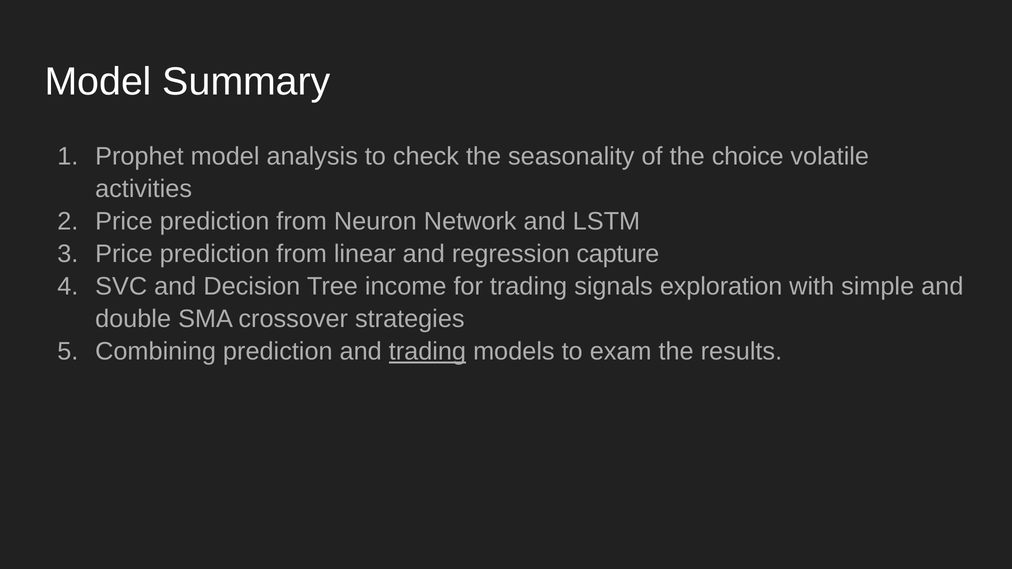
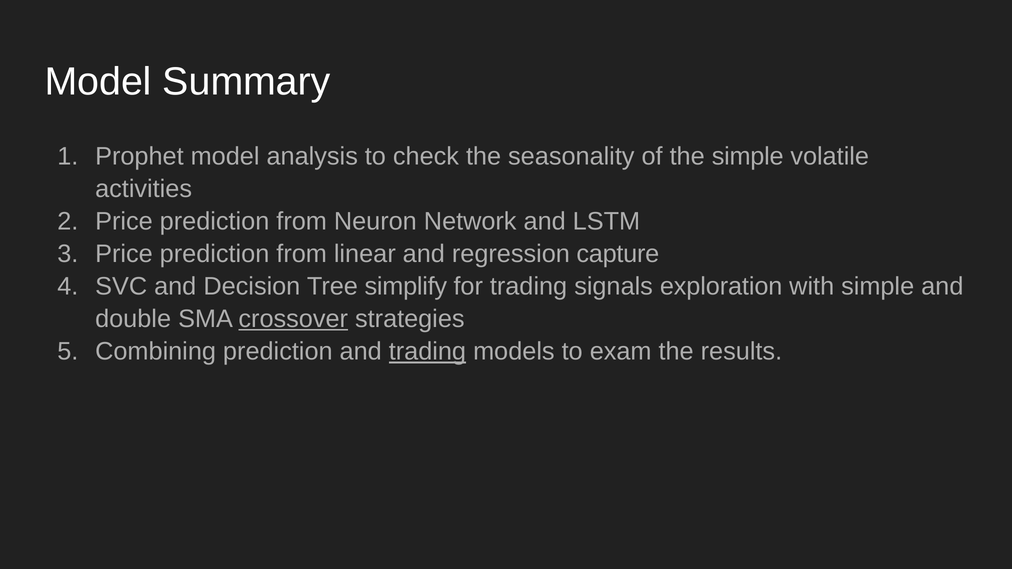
the choice: choice -> simple (748, 156)
income: income -> simplify (406, 287)
crossover underline: none -> present (293, 319)
